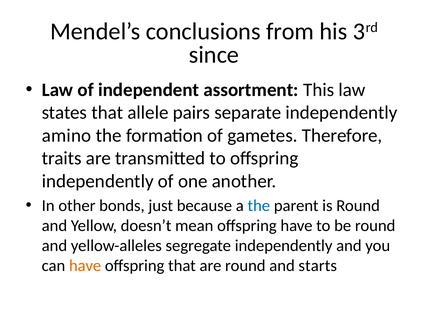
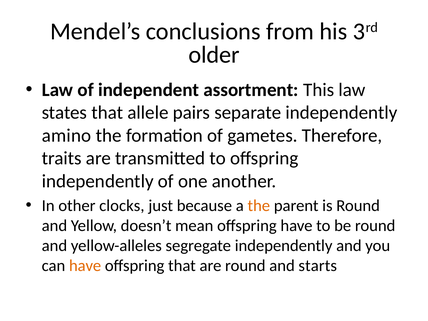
since: since -> older (214, 55)
bonds: bonds -> clocks (122, 206)
the colour: blue -> orange (259, 206)
